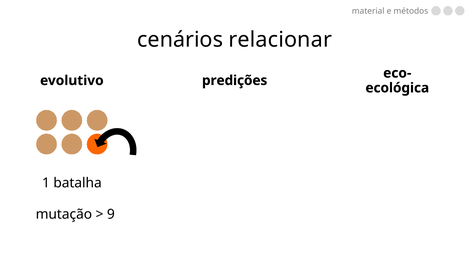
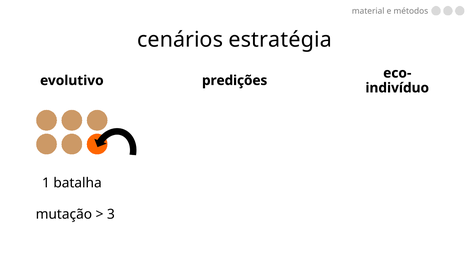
relacionar: relacionar -> estratégia (280, 39)
ecológica: ecológica -> indivíduo (397, 88)
9: 9 -> 3 (111, 214)
